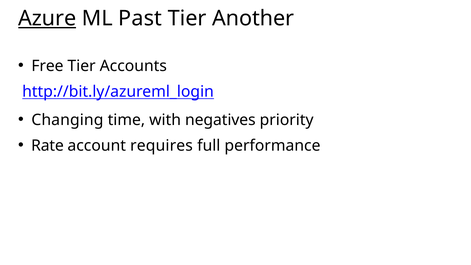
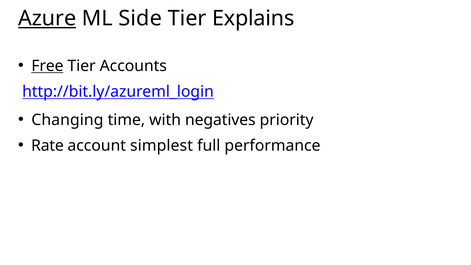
Past: Past -> Side (140, 18)
Another: Another -> Explains (253, 18)
Free underline: none -> present (47, 66)
requires: requires -> simplest (162, 146)
